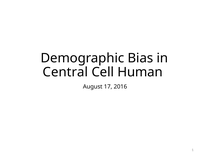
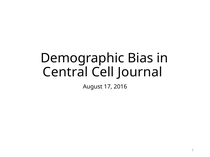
Human: Human -> Journal (140, 72)
